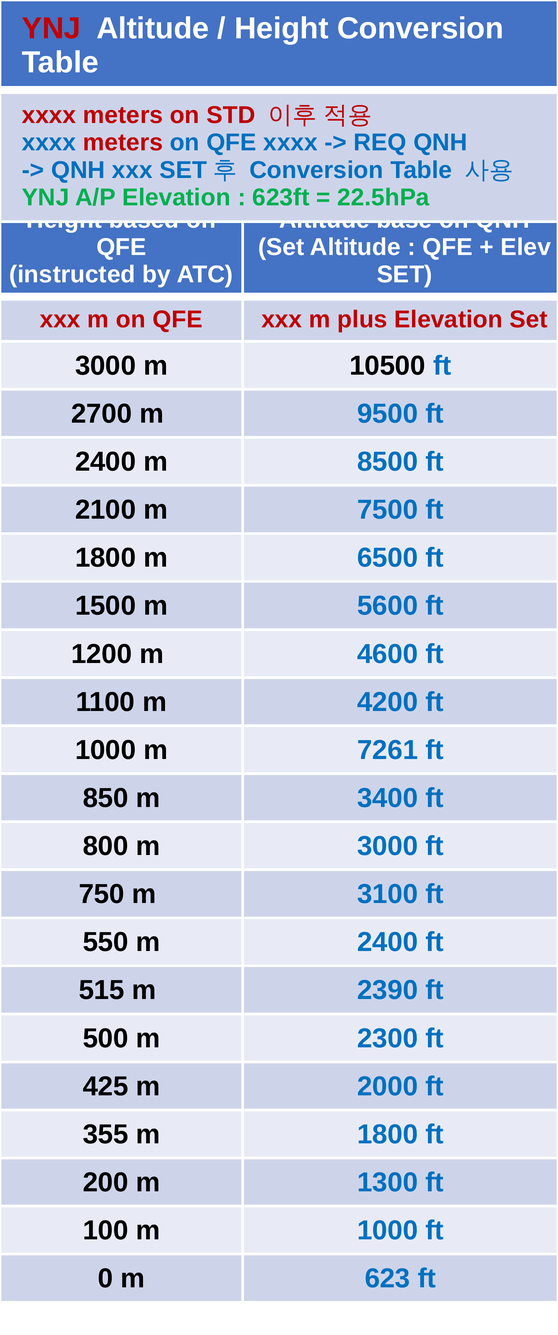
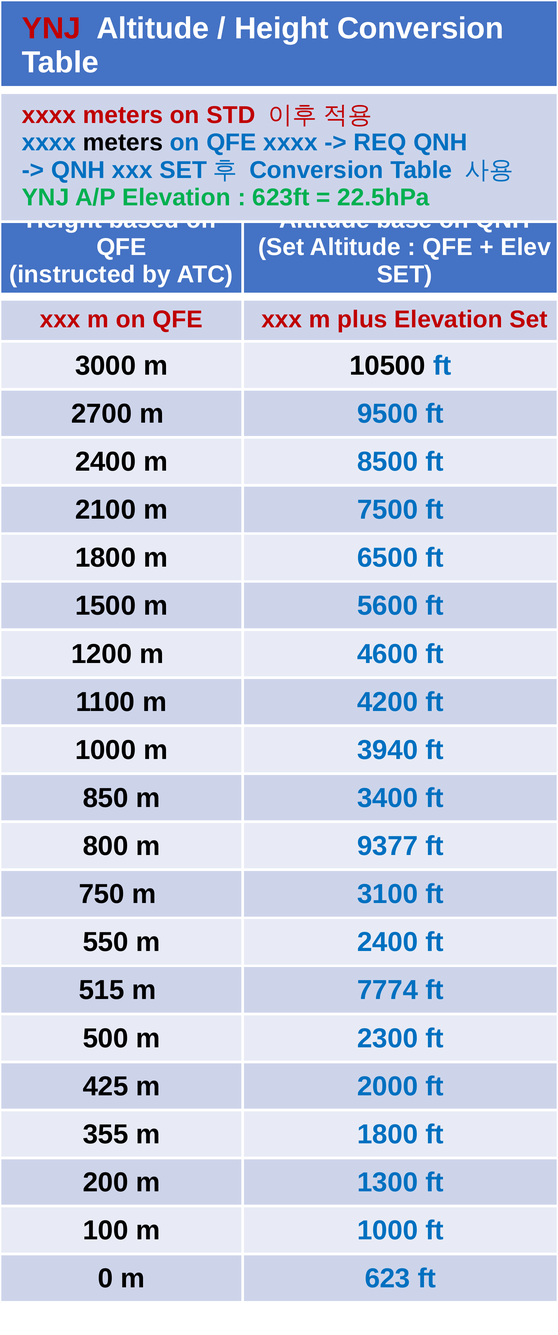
meters colour: red -> black (123, 143)
7261: 7261 -> 3940 (388, 750)
m 3000: 3000 -> 9377 (388, 846)
2390: 2390 -> 7774 (388, 990)
